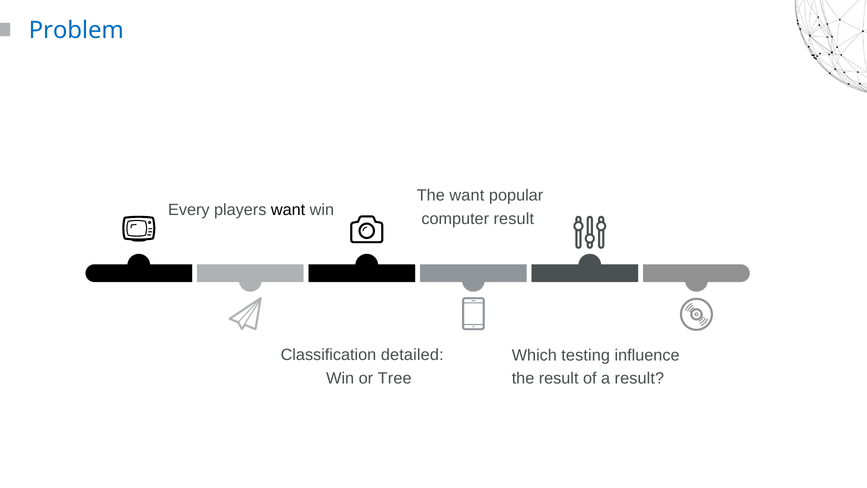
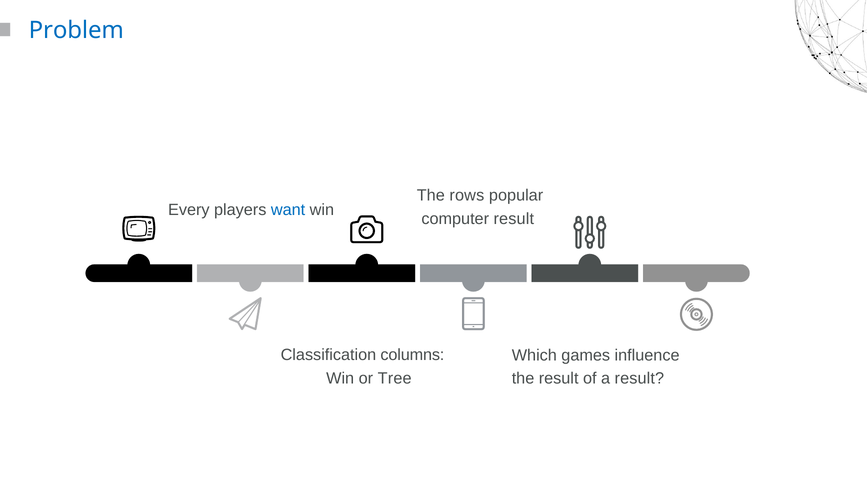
The want: want -> rows (467, 195)
want colour: black -> blue (288, 210)
detailed: detailed -> columns (412, 355)
testing: testing -> games (586, 355)
